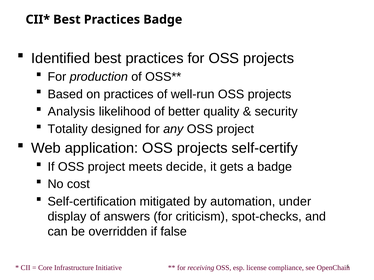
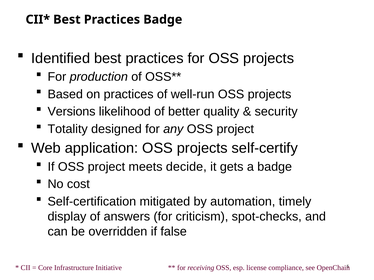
Analysis: Analysis -> Versions (72, 112)
under: under -> timely (295, 202)
